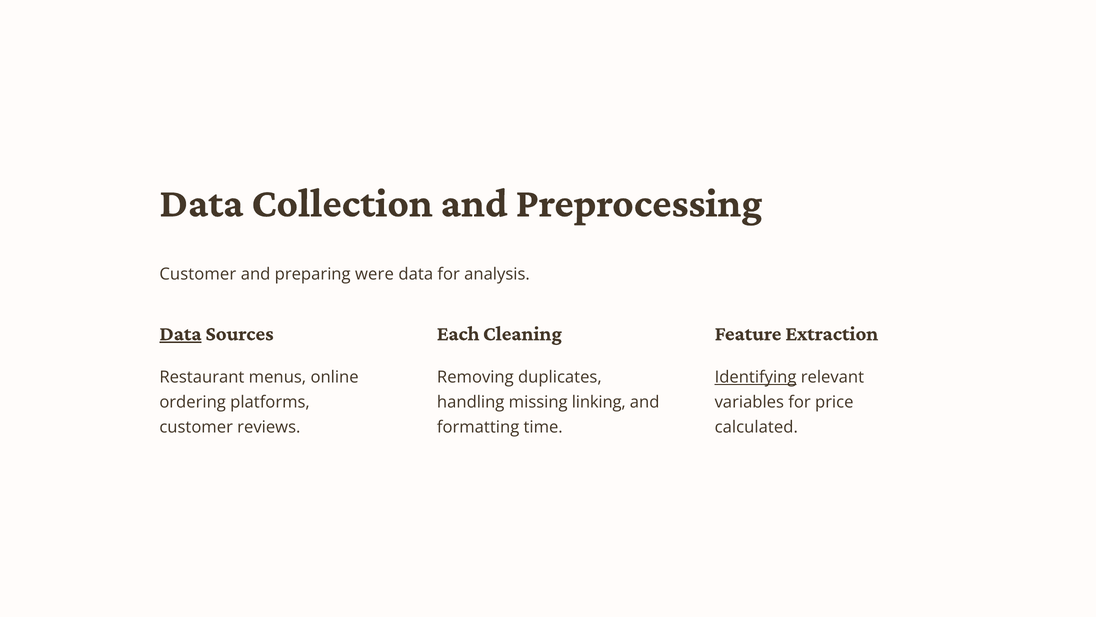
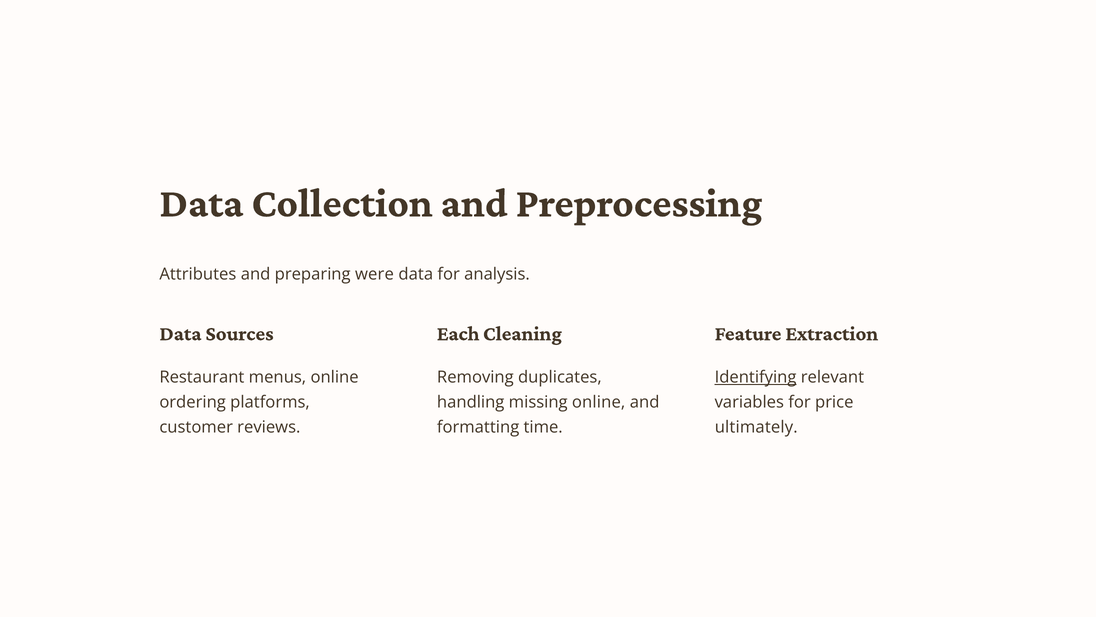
Customer: Customer -> Attributes (198, 274)
Data underline: present -> none (180, 333)
missing linking: linking -> online (599, 402)
calculated: calculated -> ultimately (756, 427)
